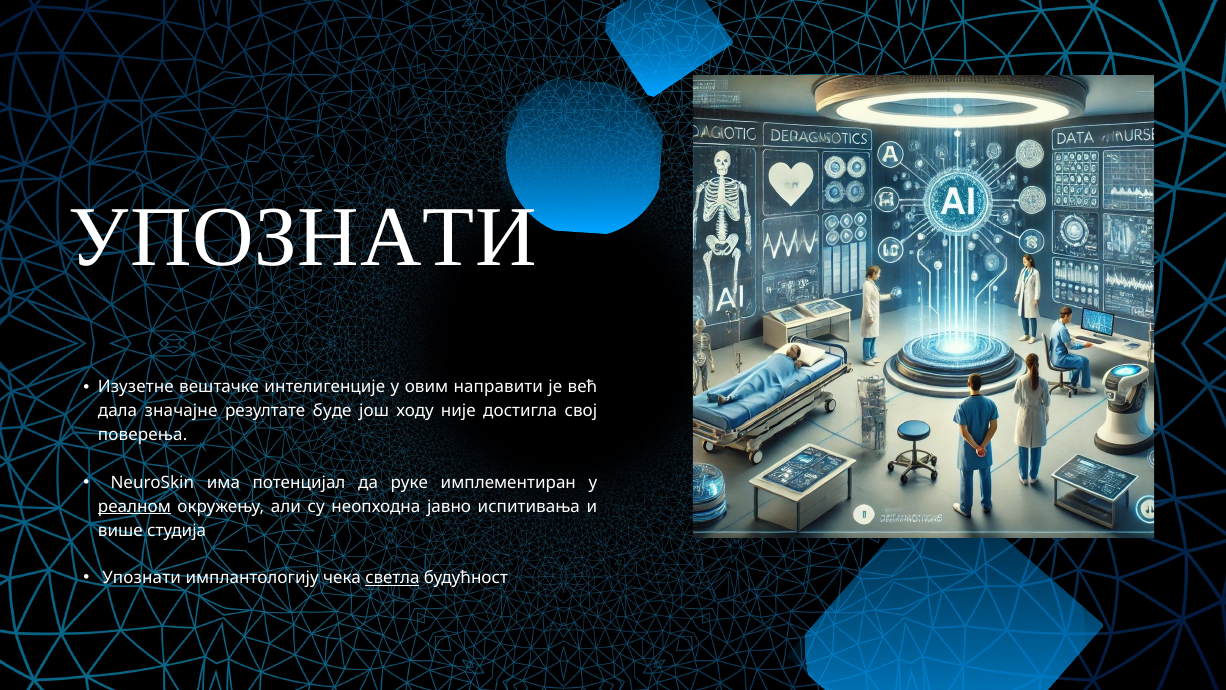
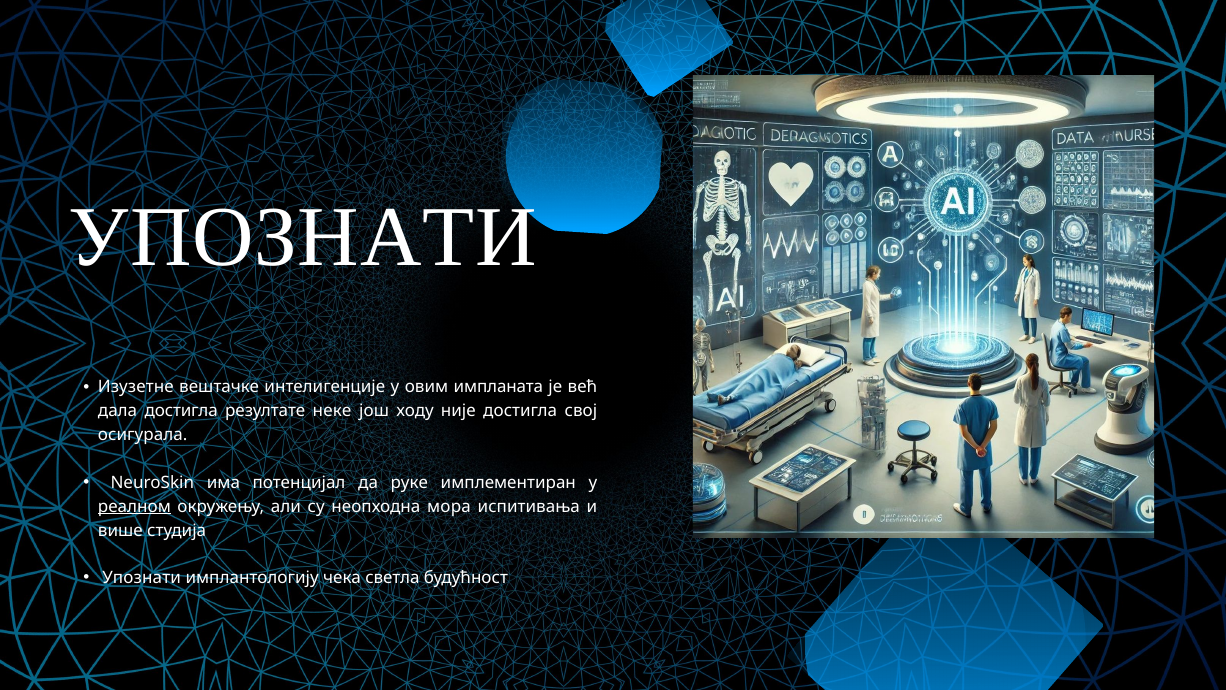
направити: направити -> импланата (498, 387)
дала значајне: значајне -> достигла (181, 411)
буде: буде -> некe (332, 411)
поверења: поверења -> осигурала (143, 435)
јавно: јавно -> мора (449, 506)
светла underline: present -> none (392, 578)
